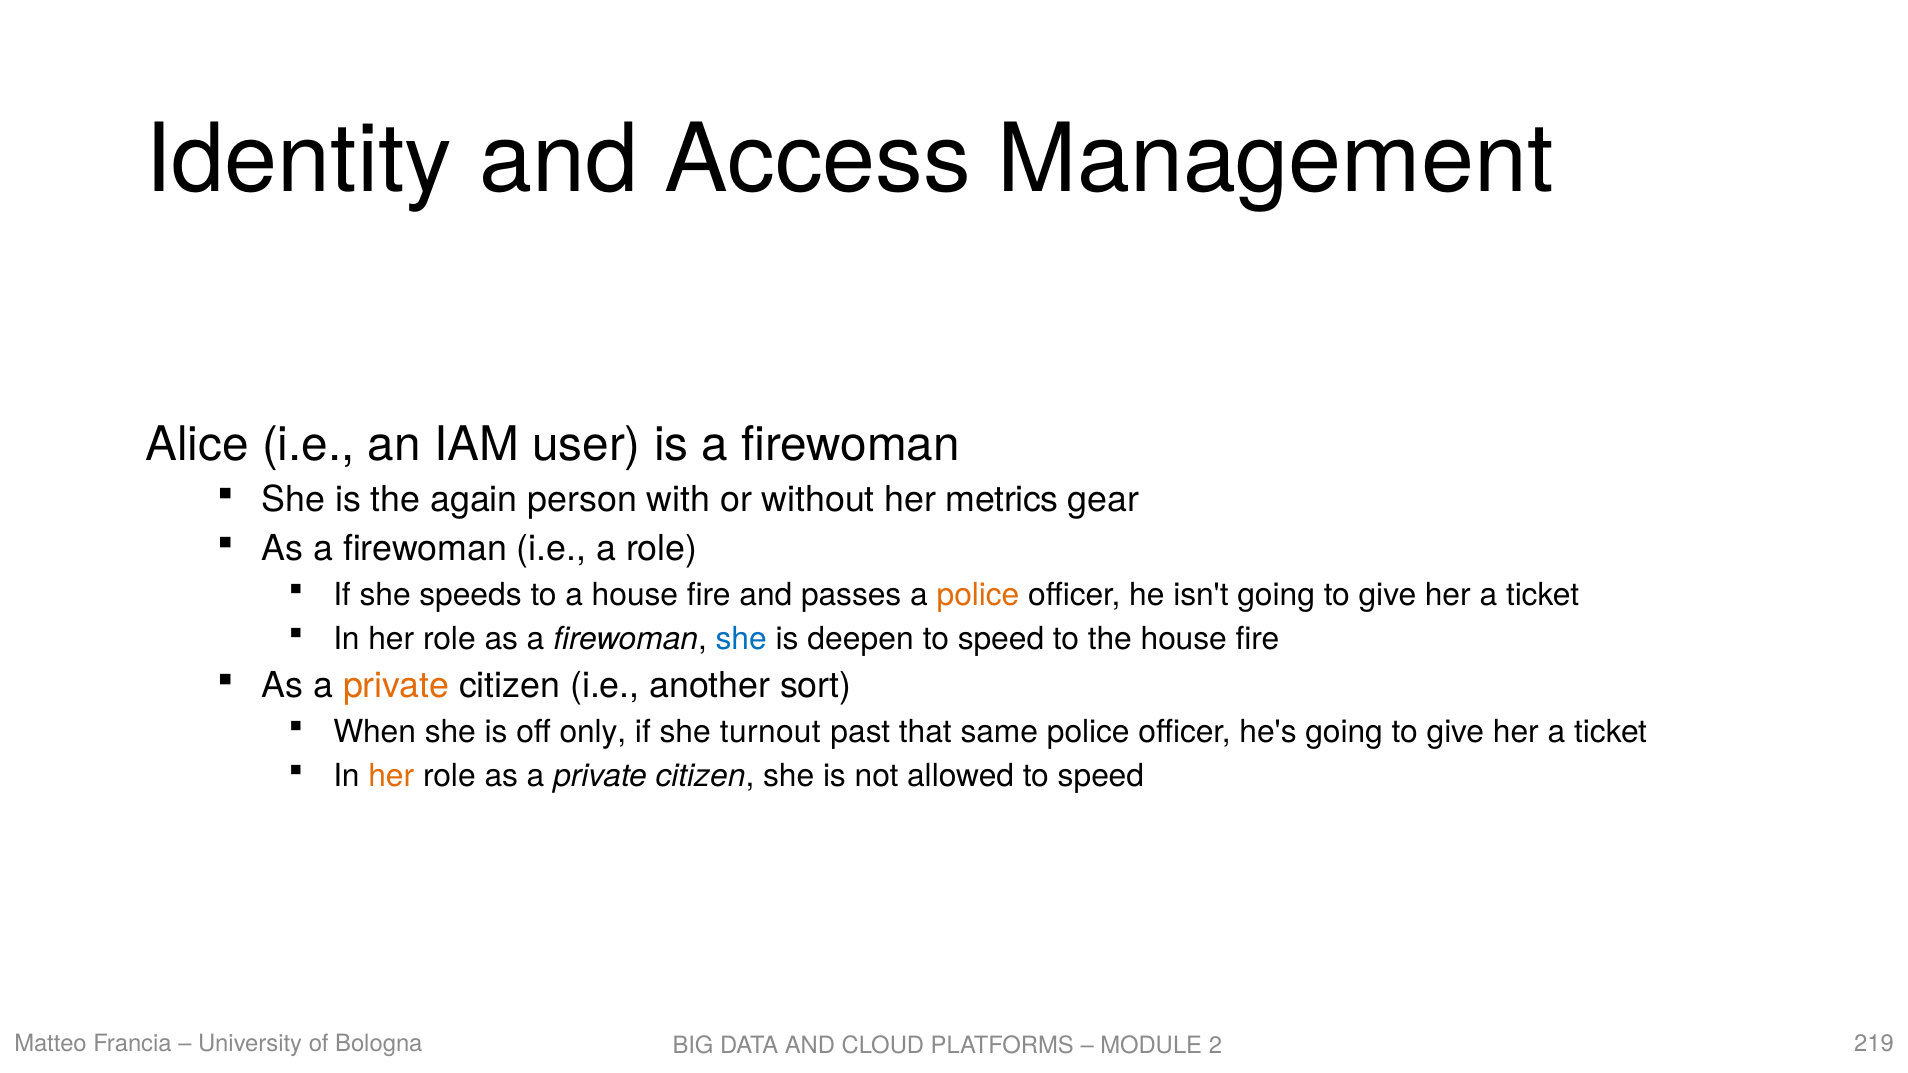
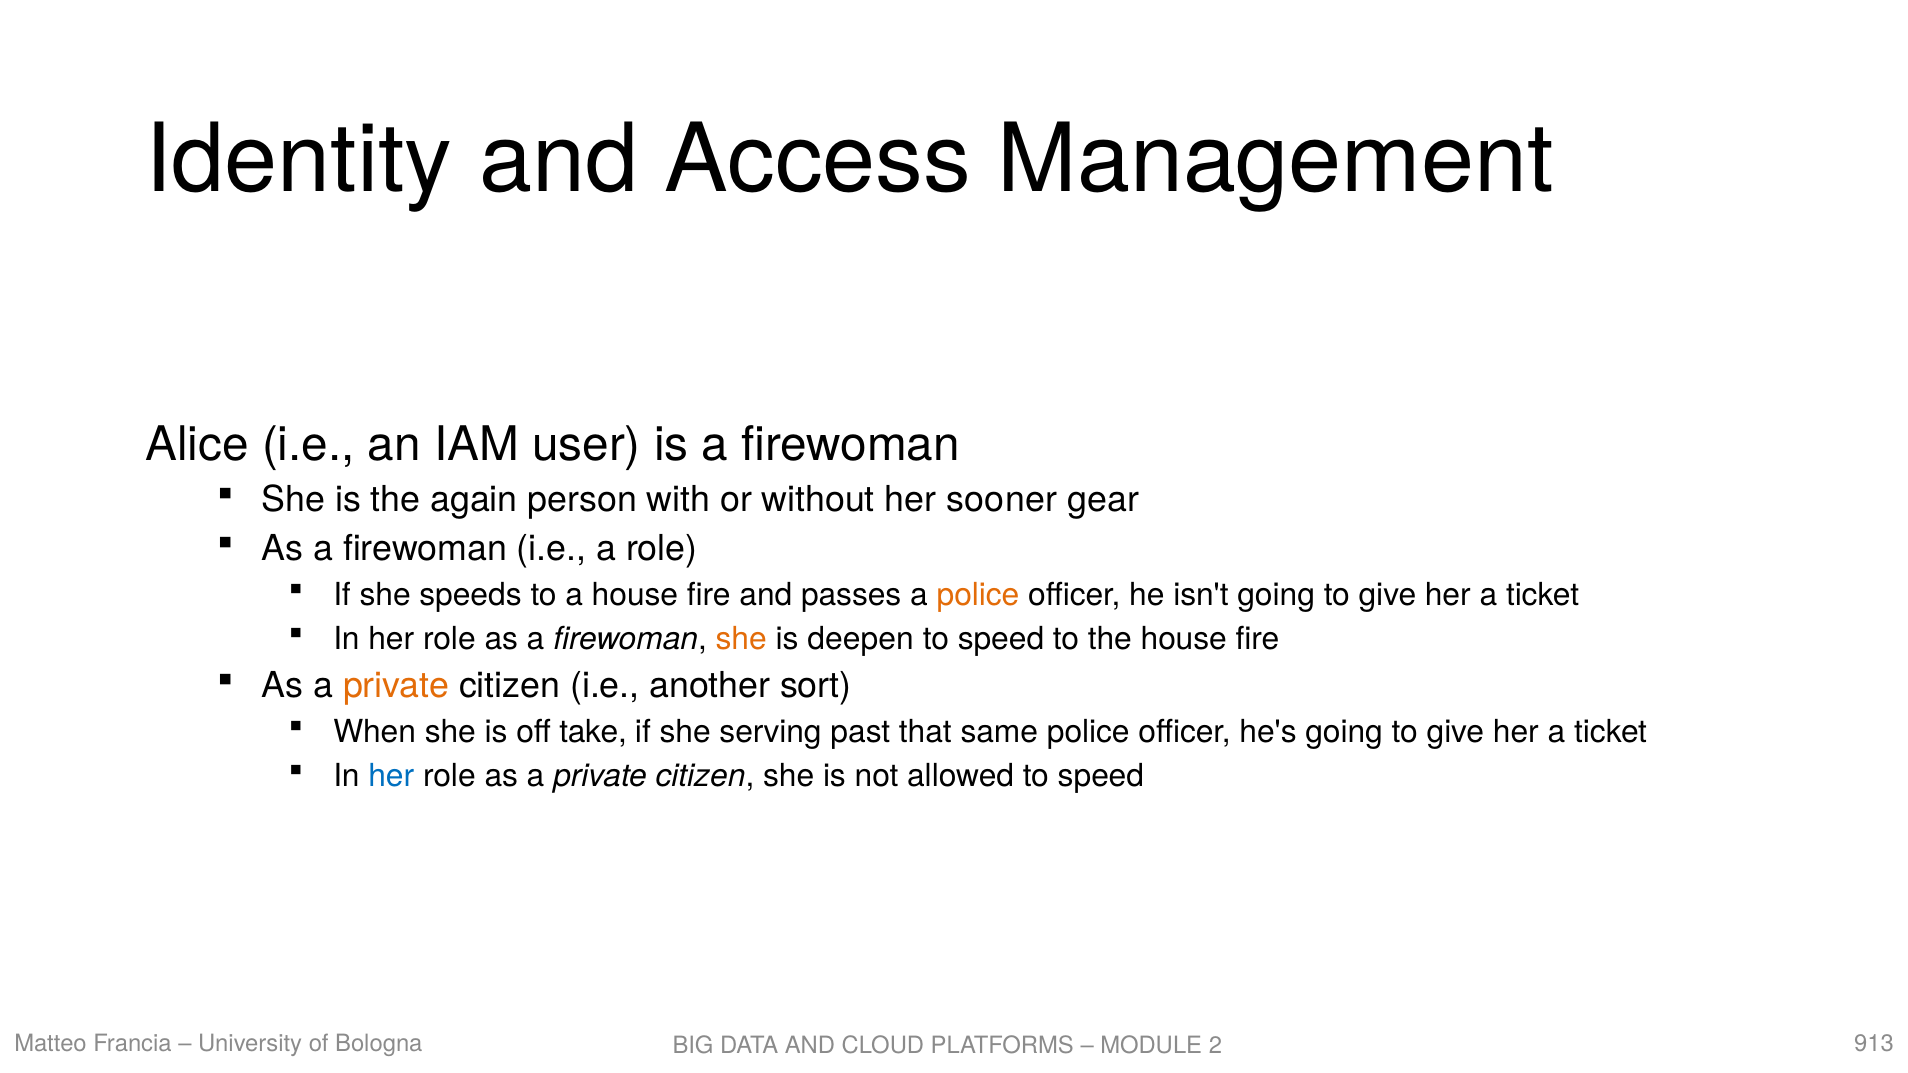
metrics: metrics -> sooner (1002, 500)
she colour: blue -> orange (741, 639)
only: only -> take (593, 732)
turnout: turnout -> serving (771, 732)
her colour: orange -> blue (391, 776)
219: 219 -> 913 (1874, 1044)
